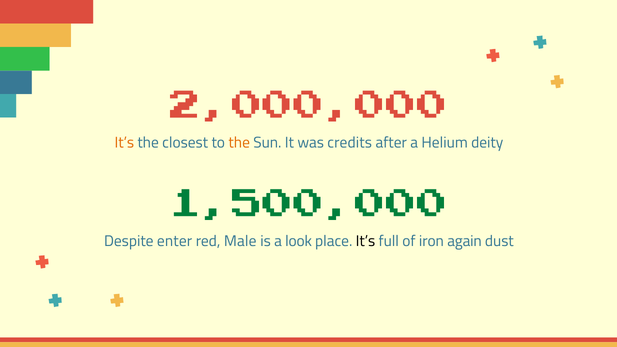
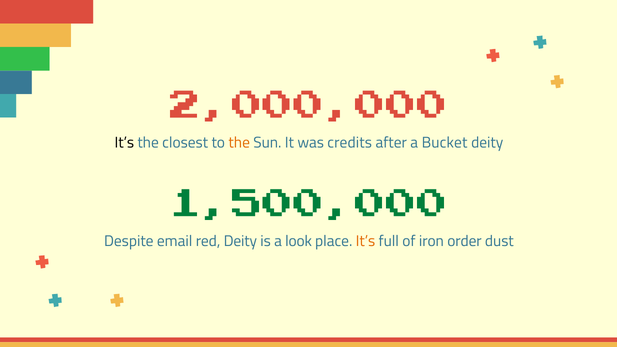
It’s colour: orange -> black (124, 143)
Helium: Helium -> Bucket (445, 143)
enter: enter -> email (175, 241)
red Male: Male -> Deity (240, 241)
It’s colour: black -> orange (365, 241)
again: again -> order (464, 241)
